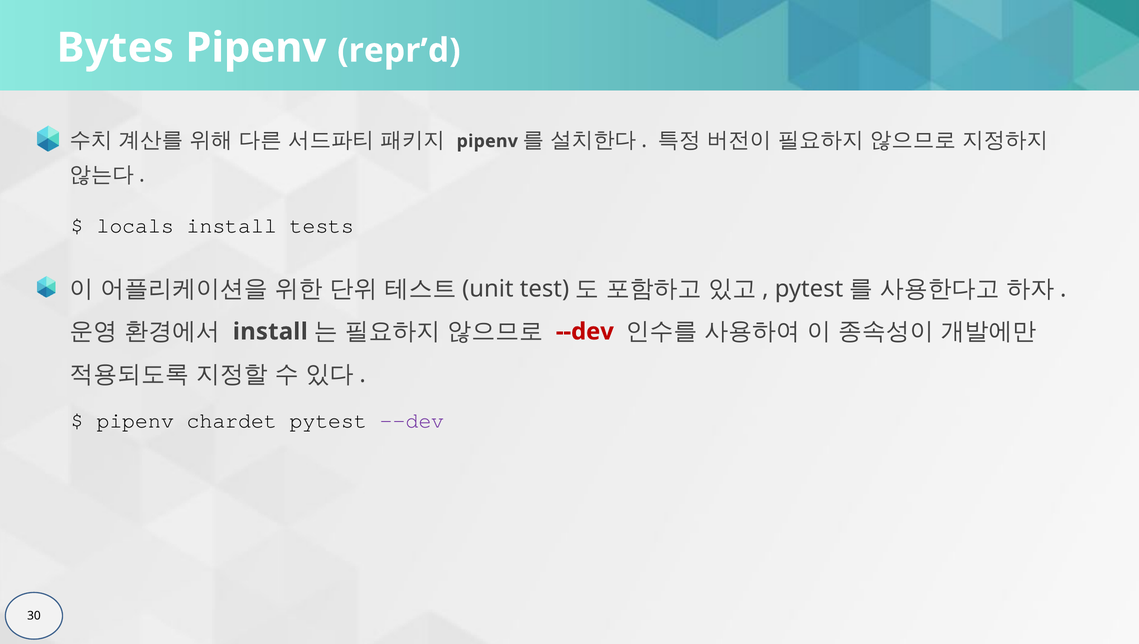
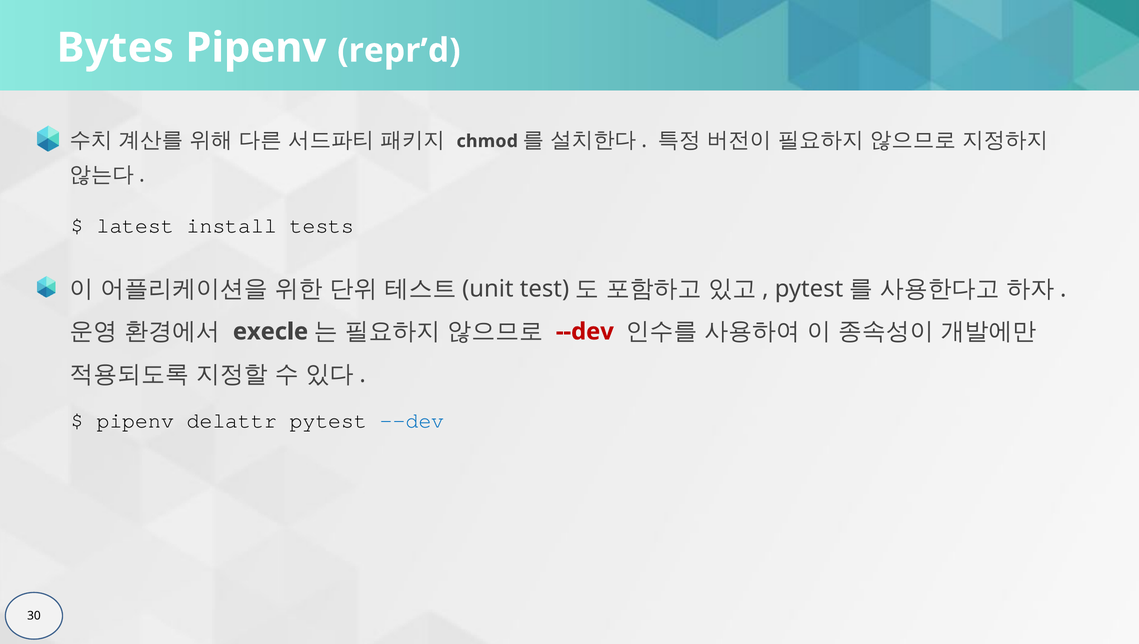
pipenv: pipenv -> chmod (487, 141)
locals: locals -> latest (135, 226)
install: install -> execle (270, 331)
chardet: chardet -> delattr (232, 420)
--dev colour: purple -> blue (412, 420)
